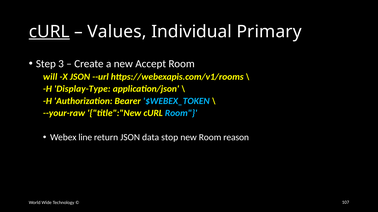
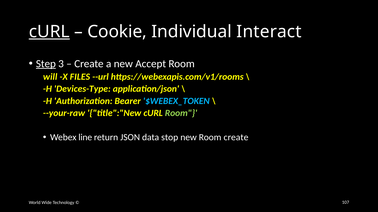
Values: Values -> Cookie (117, 32)
Primary: Primary -> Interact (269, 32)
Step underline: none -> present (46, 64)
X JSON: JSON -> FILES (80, 77)
Display-Type: Display-Type -> Devices-Type (82, 89)
Room colour: light blue -> light green (181, 113)
Room reason: reason -> create (236, 138)
